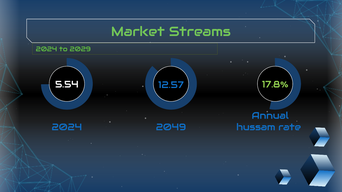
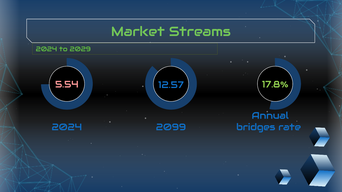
5.54 colour: white -> pink (67, 85)
2049: 2049 -> 2099 (171, 127)
hussam: hussam -> bridges (256, 127)
